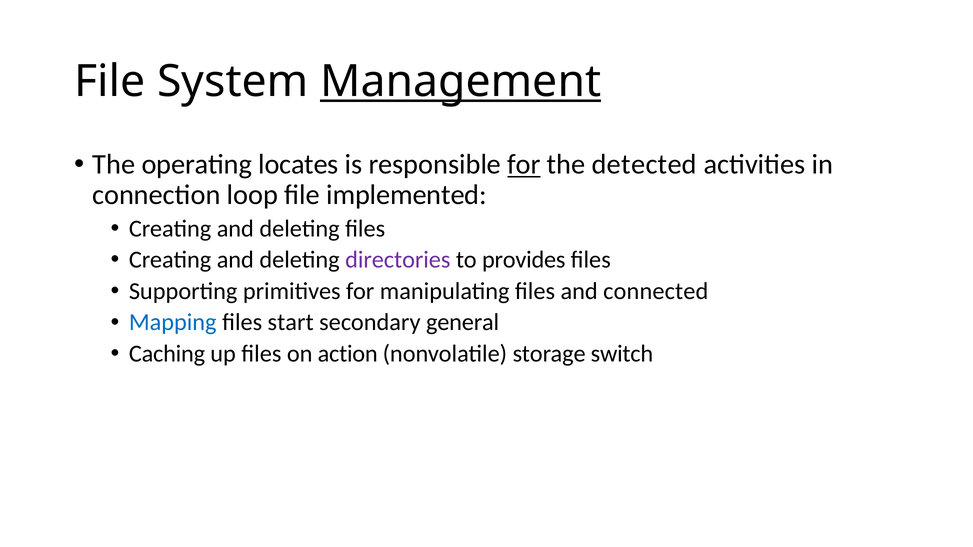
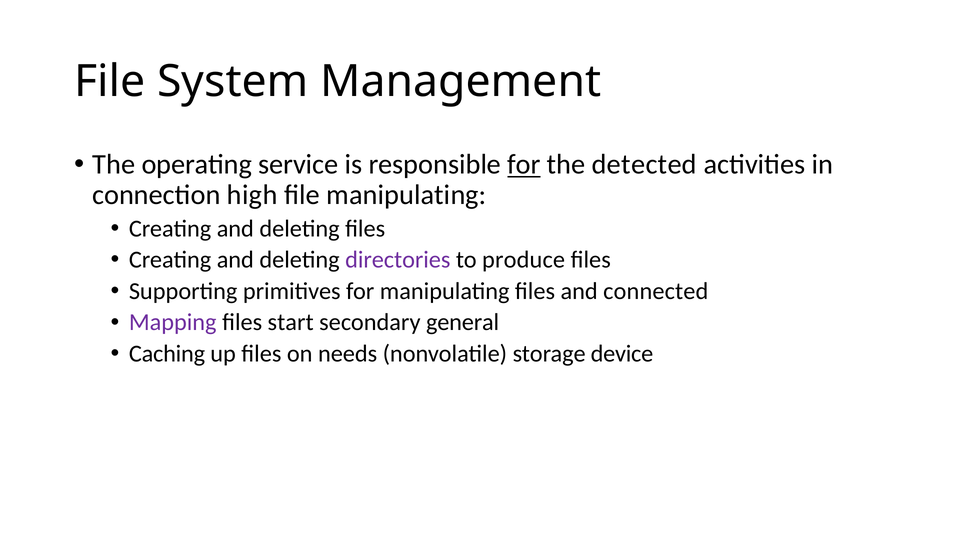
Management underline: present -> none (461, 82)
locates: locates -> service (298, 165)
loop: loop -> high (252, 195)
file implemented: implemented -> manipulating (406, 195)
provides: provides -> produce (524, 260)
Mapping colour: blue -> purple (173, 323)
action: action -> needs (348, 354)
switch: switch -> device (622, 354)
